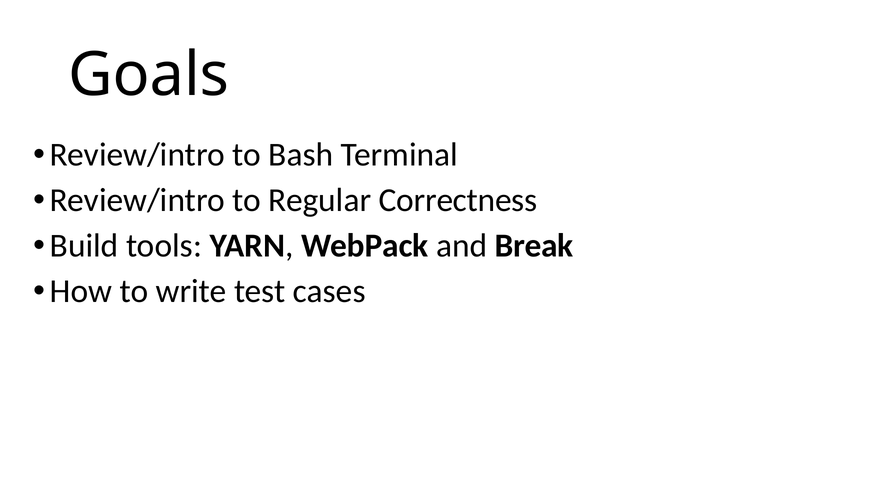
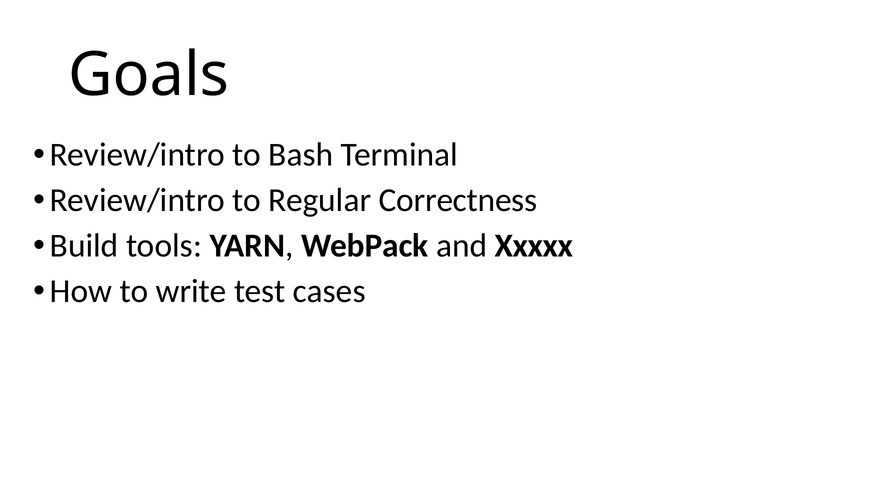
Break: Break -> Xxxxx (534, 246)
